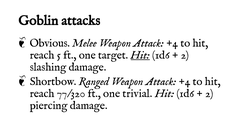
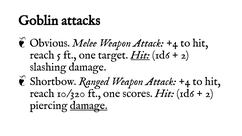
77/320: 77/320 -> 10/320 (71, 93)
trivial: trivial -> scores (138, 93)
damage underline: none -> present (89, 105)
